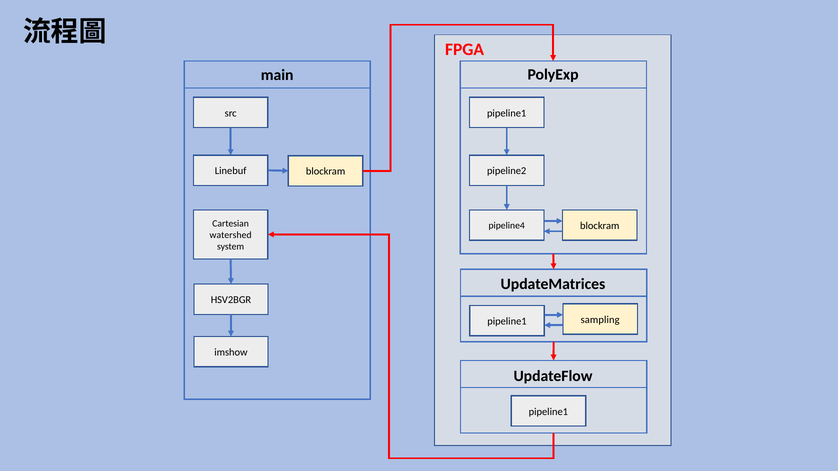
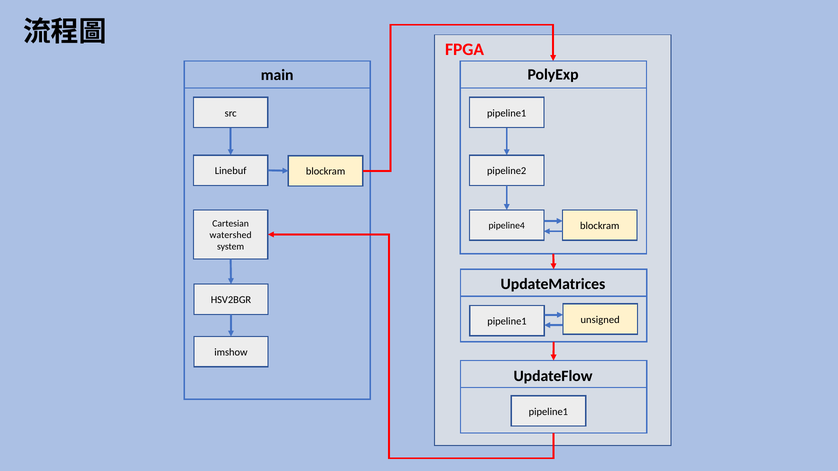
sampling: sampling -> unsigned (600, 320)
